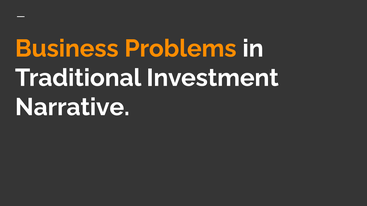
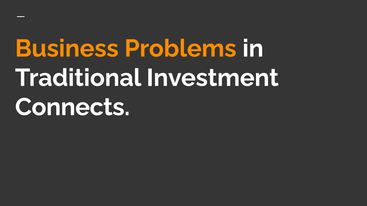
Narrative: Narrative -> Connects (72, 107)
